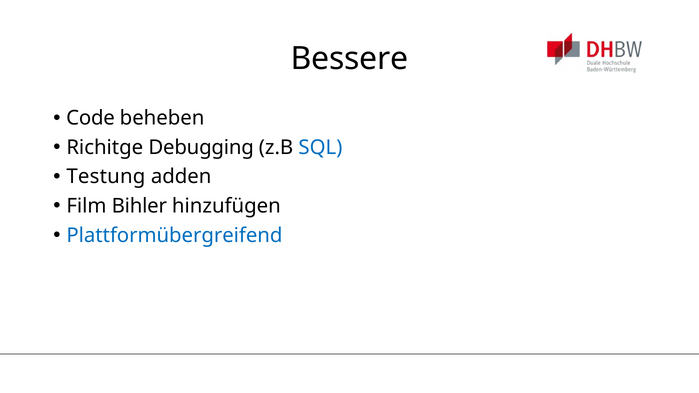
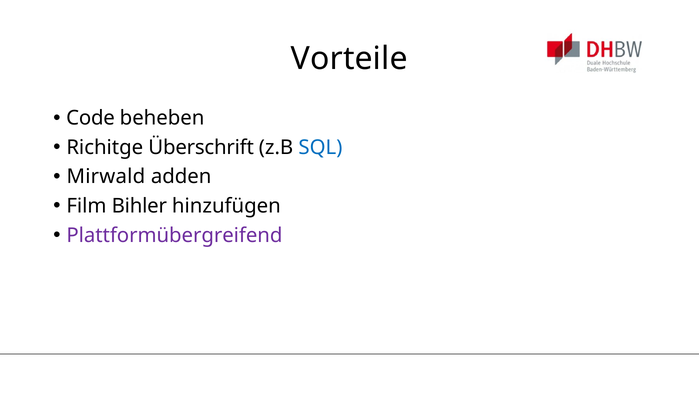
Bessere: Bessere -> Vorteile (349, 59)
Debugging: Debugging -> Überschrift (201, 147)
Testung: Testung -> Mirwald (106, 177)
Plattformübergreifend colour: blue -> purple (174, 235)
